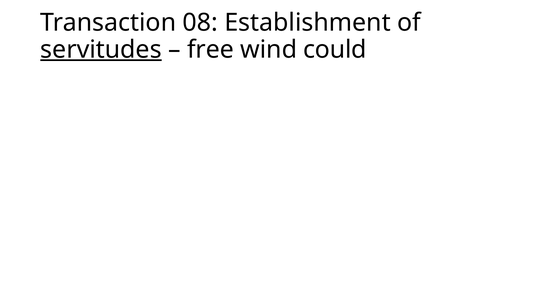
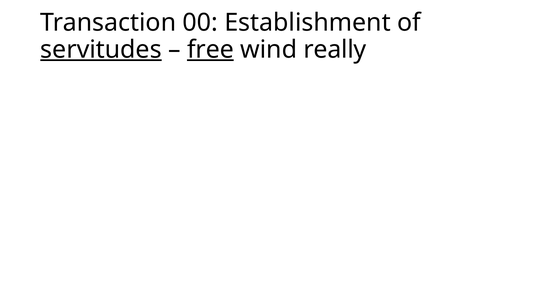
08: 08 -> 00 (200, 23)
free underline: none -> present (210, 50)
could: could -> really (335, 50)
